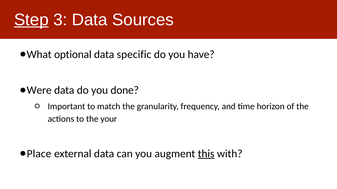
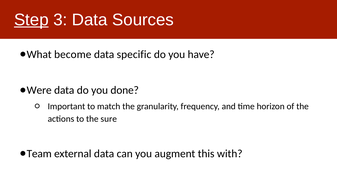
optional: optional -> become (73, 55)
your: your -> sure (109, 119)
Place: Place -> Team (39, 154)
this underline: present -> none (206, 154)
